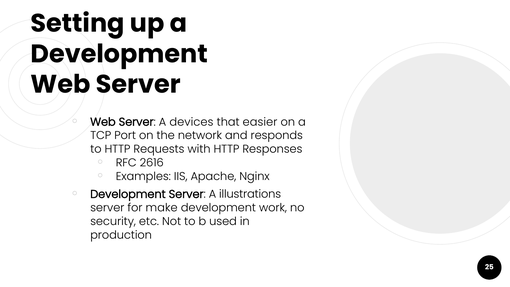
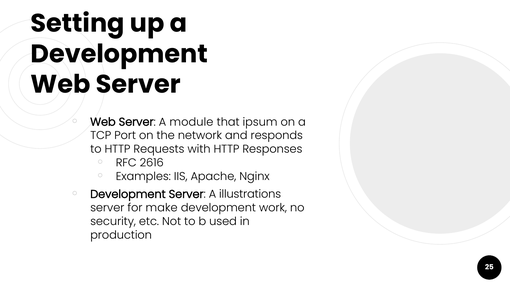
devices: devices -> module (191, 122)
easier: easier -> ipsum (260, 122)
